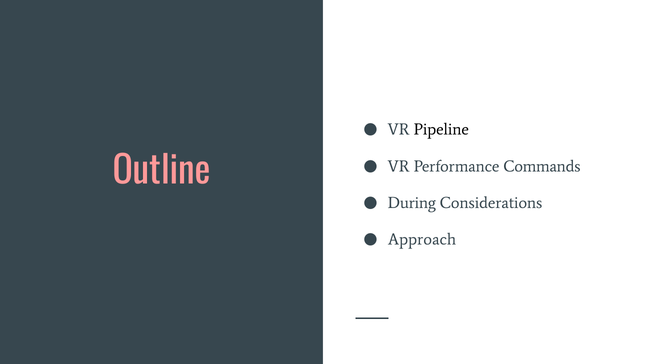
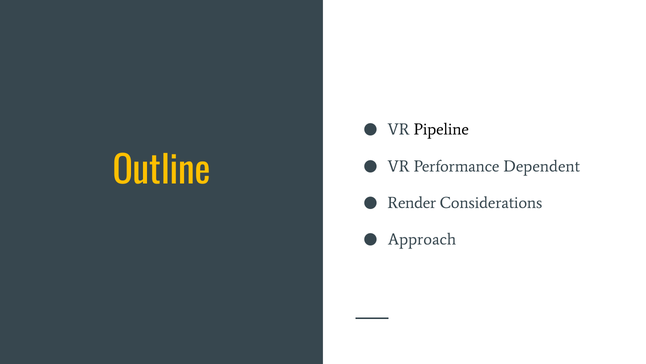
Commands: Commands -> Dependent (542, 166)
Outline colour: pink -> yellow (162, 171)
During: During -> Render (412, 203)
